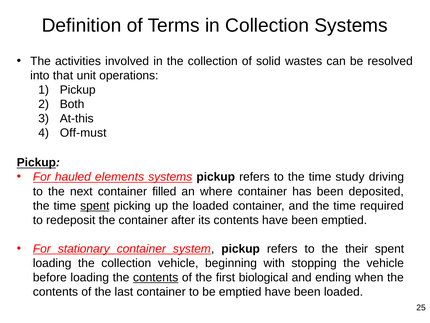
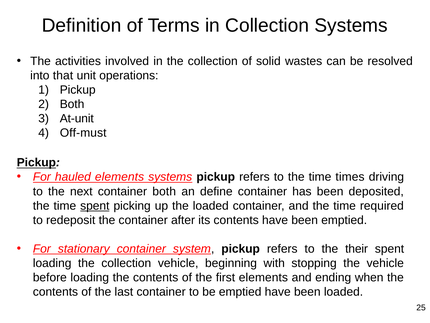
At-this: At-this -> At-unit (77, 118)
study: study -> times (350, 177)
container filled: filled -> both (164, 191)
where: where -> define (216, 191)
contents underline: present -> none (156, 277)
first biological: biological -> elements (263, 277)
